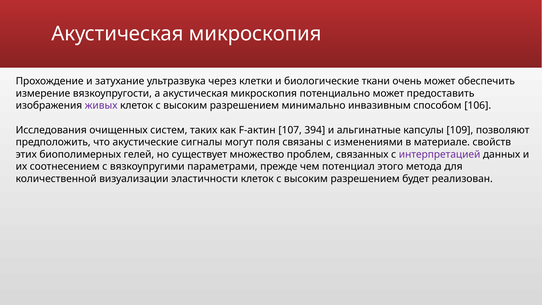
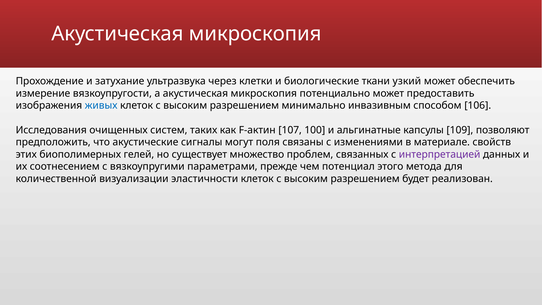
очень: очень -> узкий (407, 81)
живых colour: purple -> blue (101, 106)
394: 394 -> 100 (315, 130)
